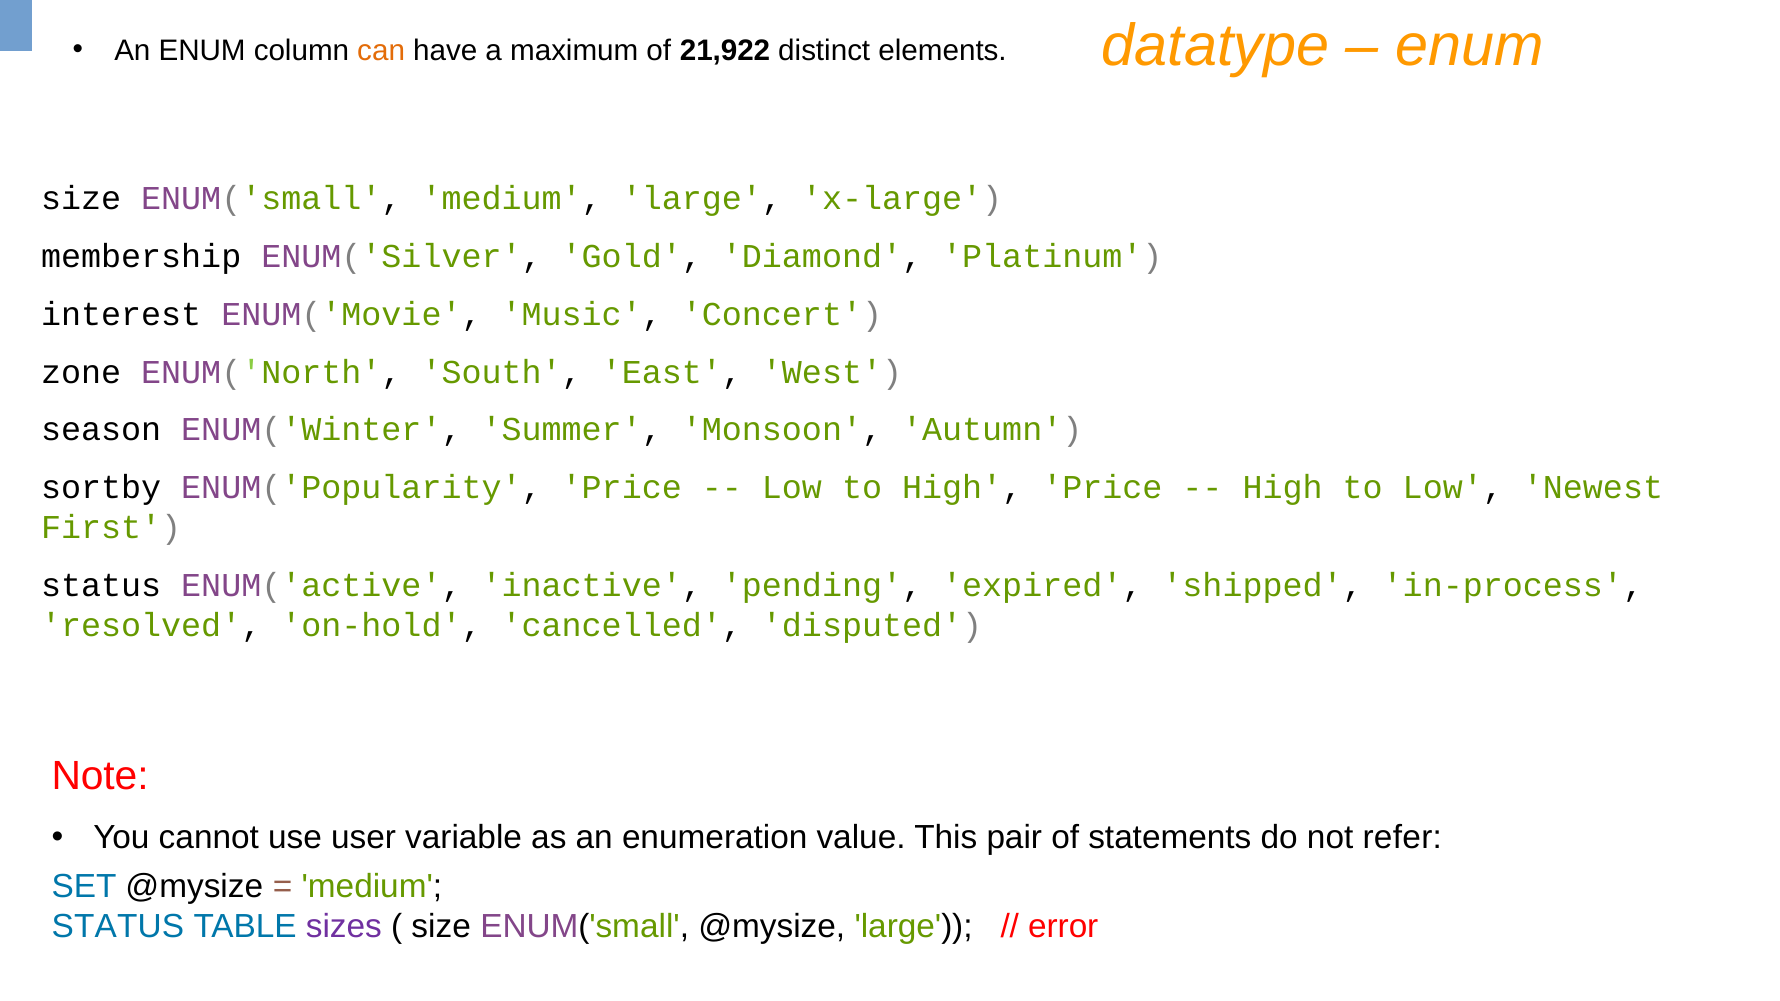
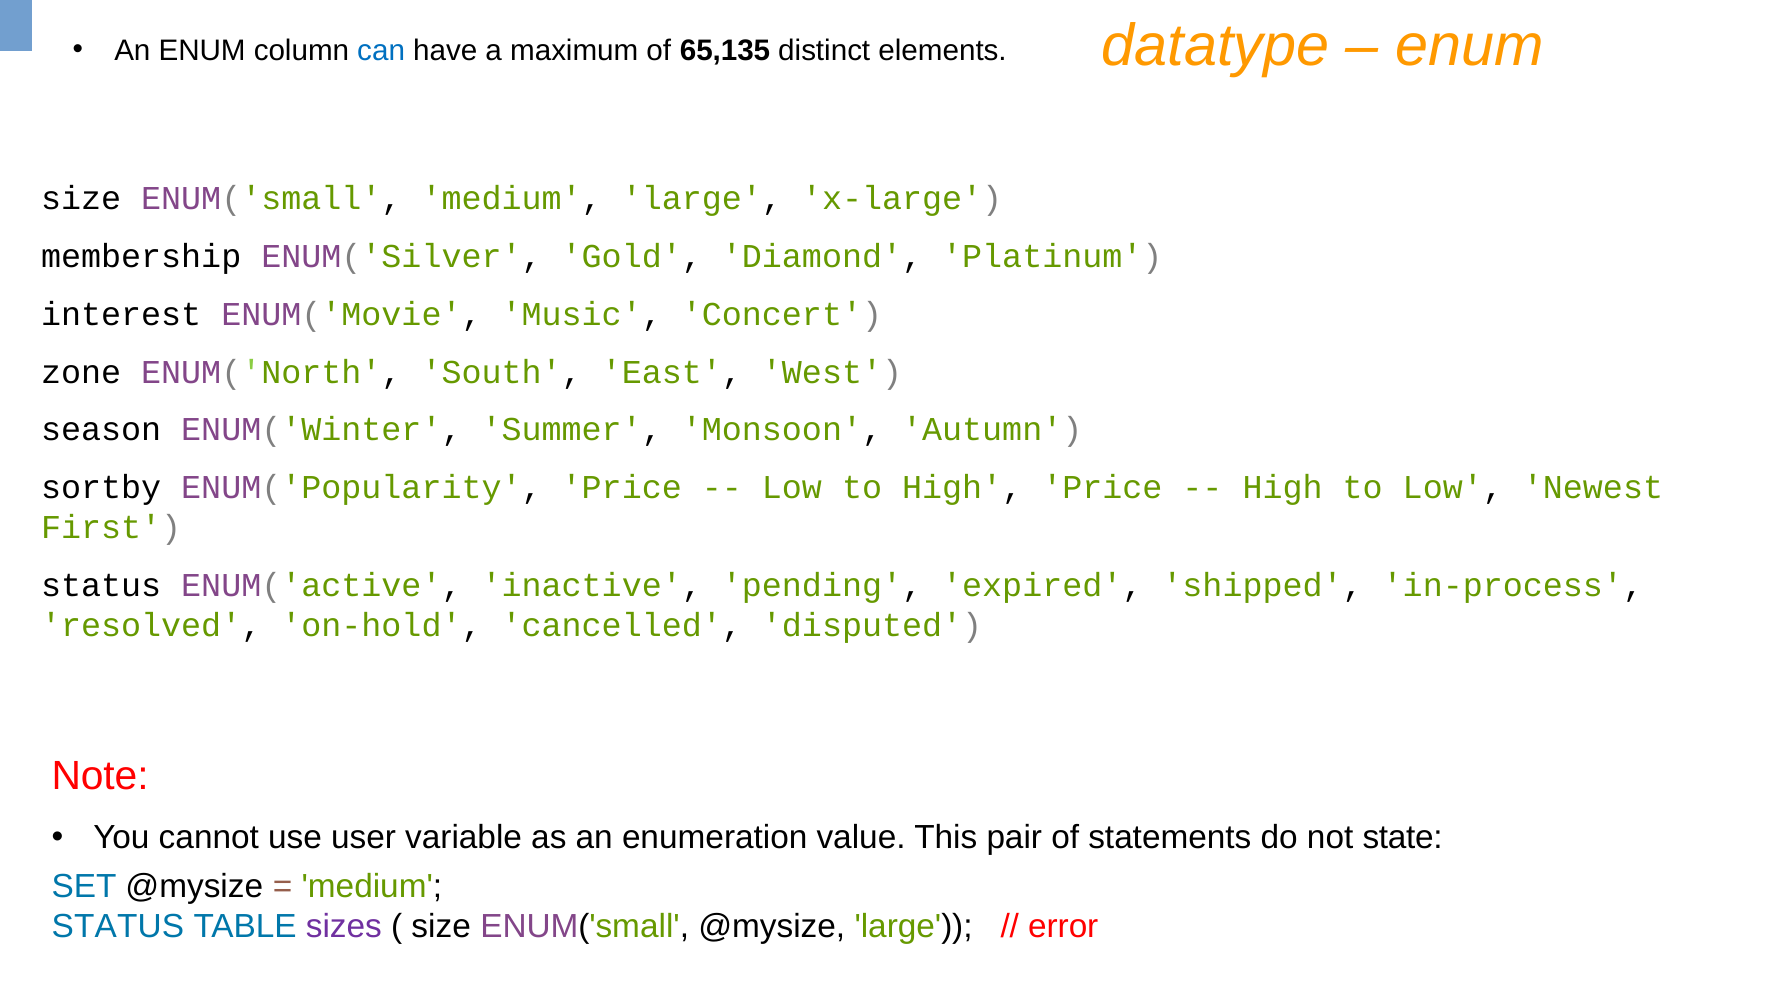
can colour: orange -> blue (381, 51)
21,922: 21,922 -> 65,135 (725, 51)
refer: refer -> state (1403, 838)
